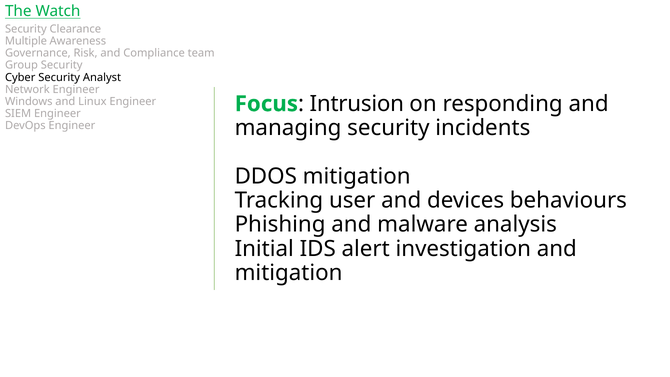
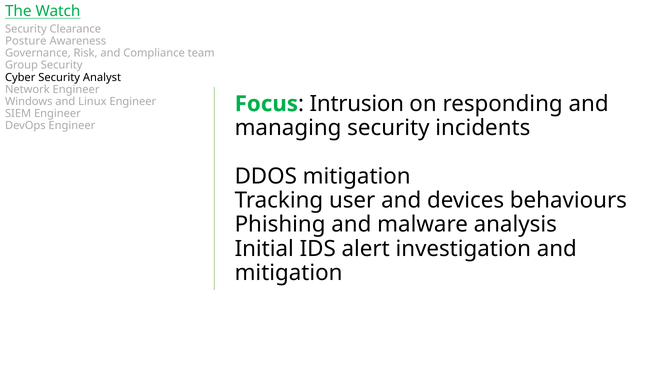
Multiple: Multiple -> Posture (26, 41)
